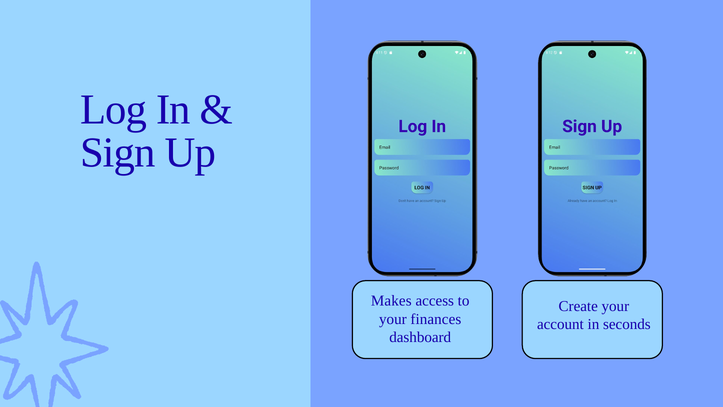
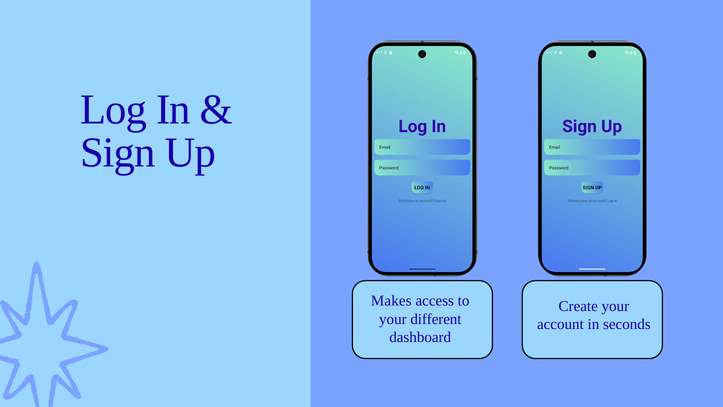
finances: finances -> different (436, 319)
